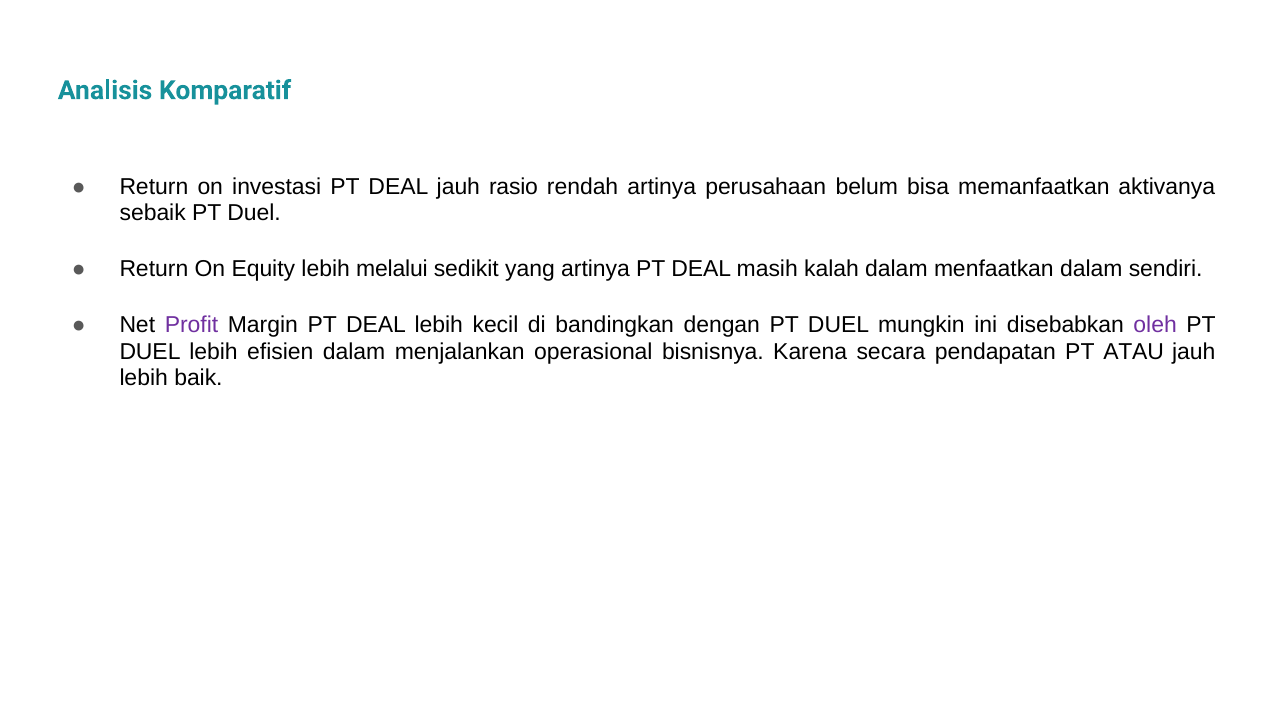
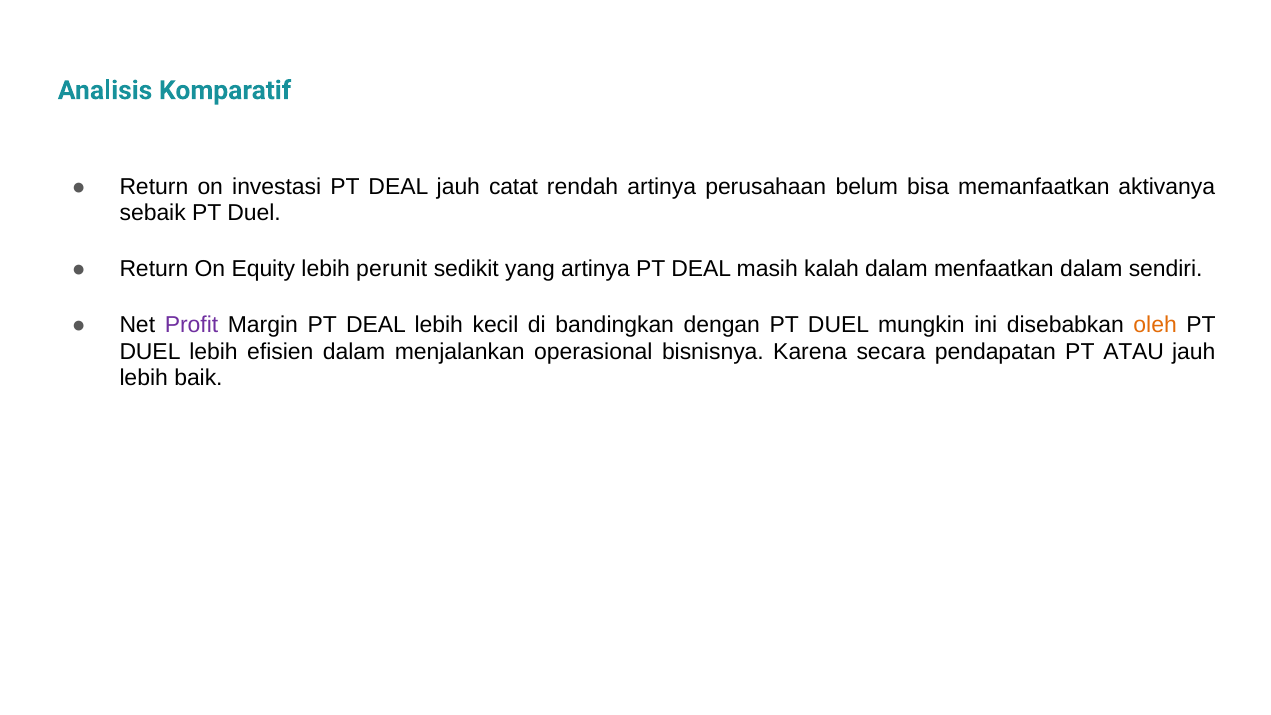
rasio: rasio -> catat (513, 187)
melalui: melalui -> perunit (392, 269)
oleh colour: purple -> orange (1155, 325)
